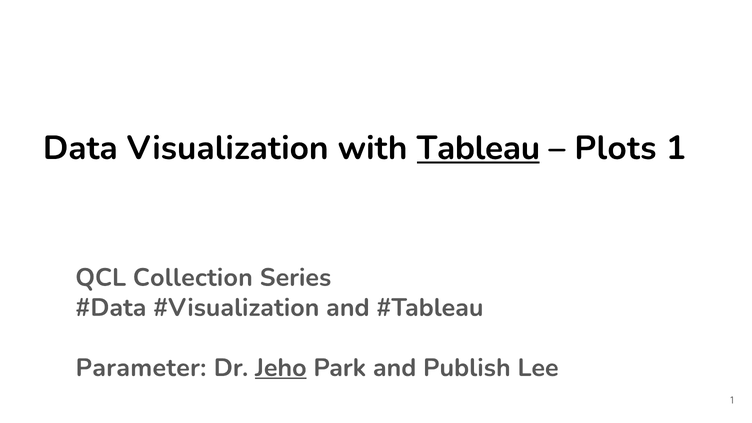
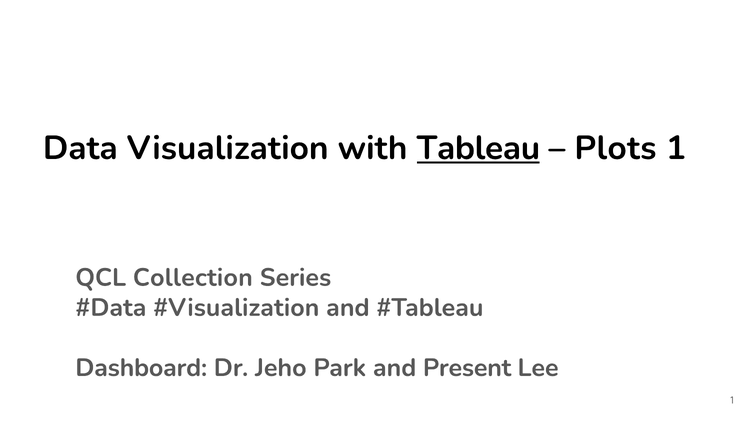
Parameter: Parameter -> Dashboard (141, 368)
Jeho underline: present -> none (281, 368)
Publish: Publish -> Present (467, 368)
